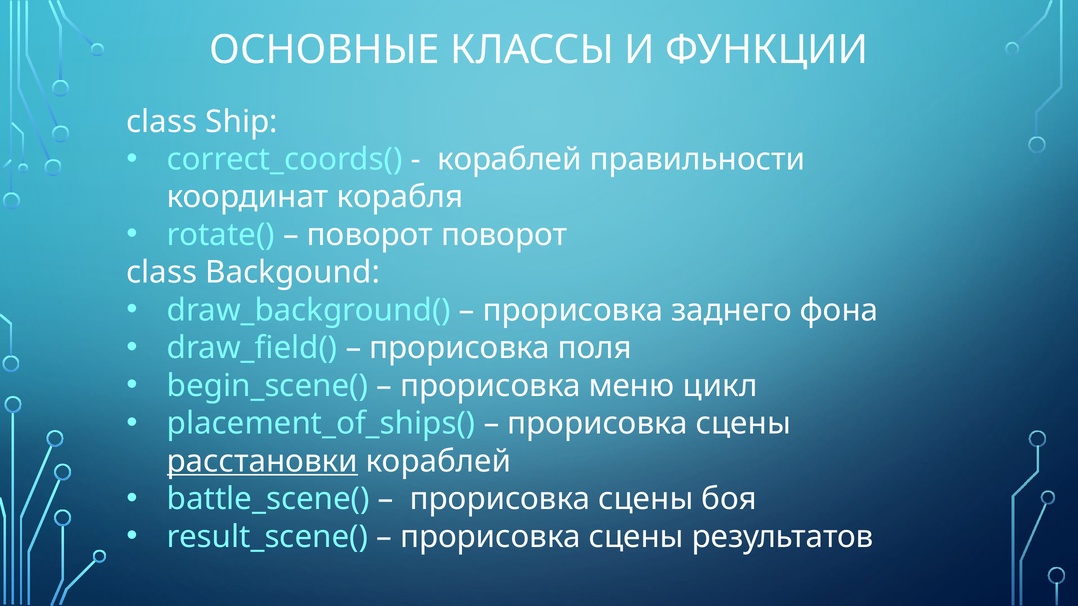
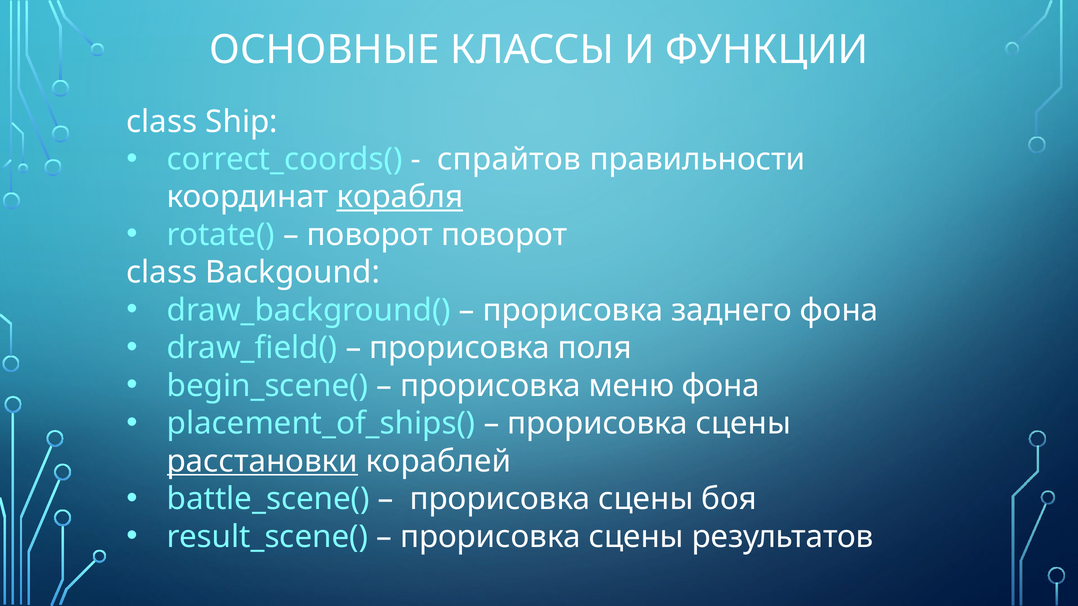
кораблей: кораблей -> спрайтов (509, 159)
корабля underline: none -> present (400, 197)
меню цикл: цикл -> фона (721, 386)
